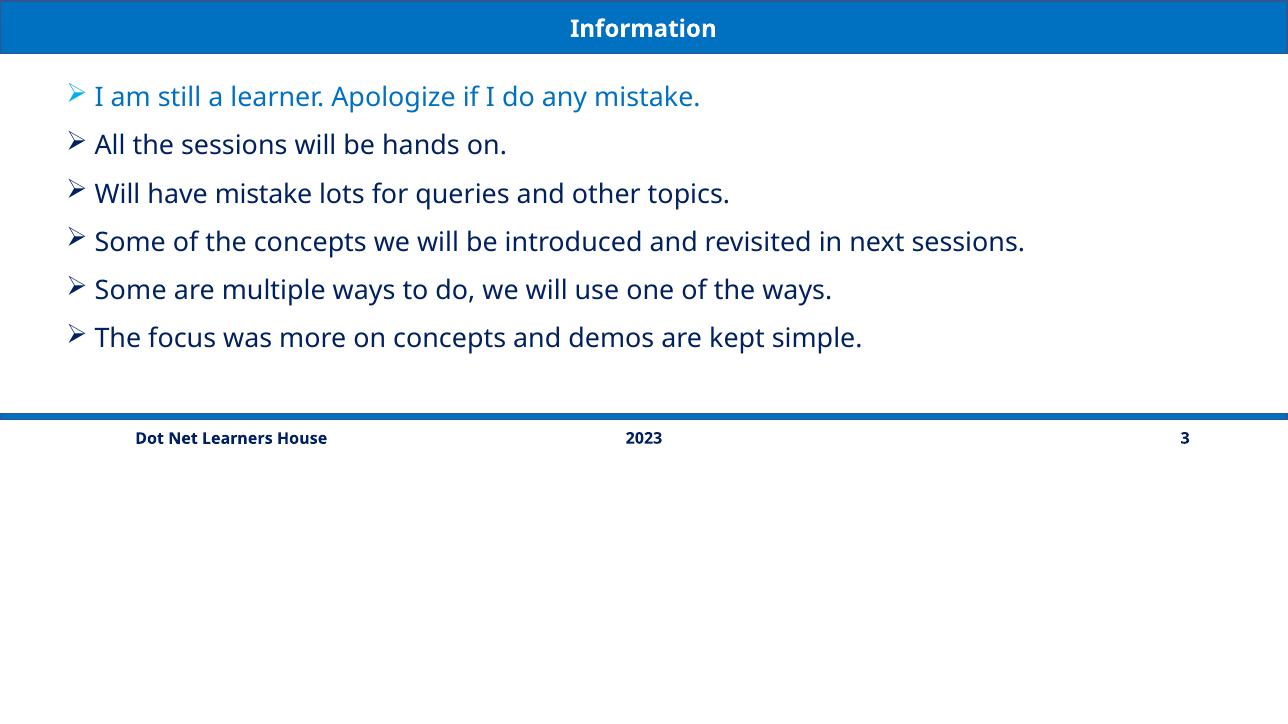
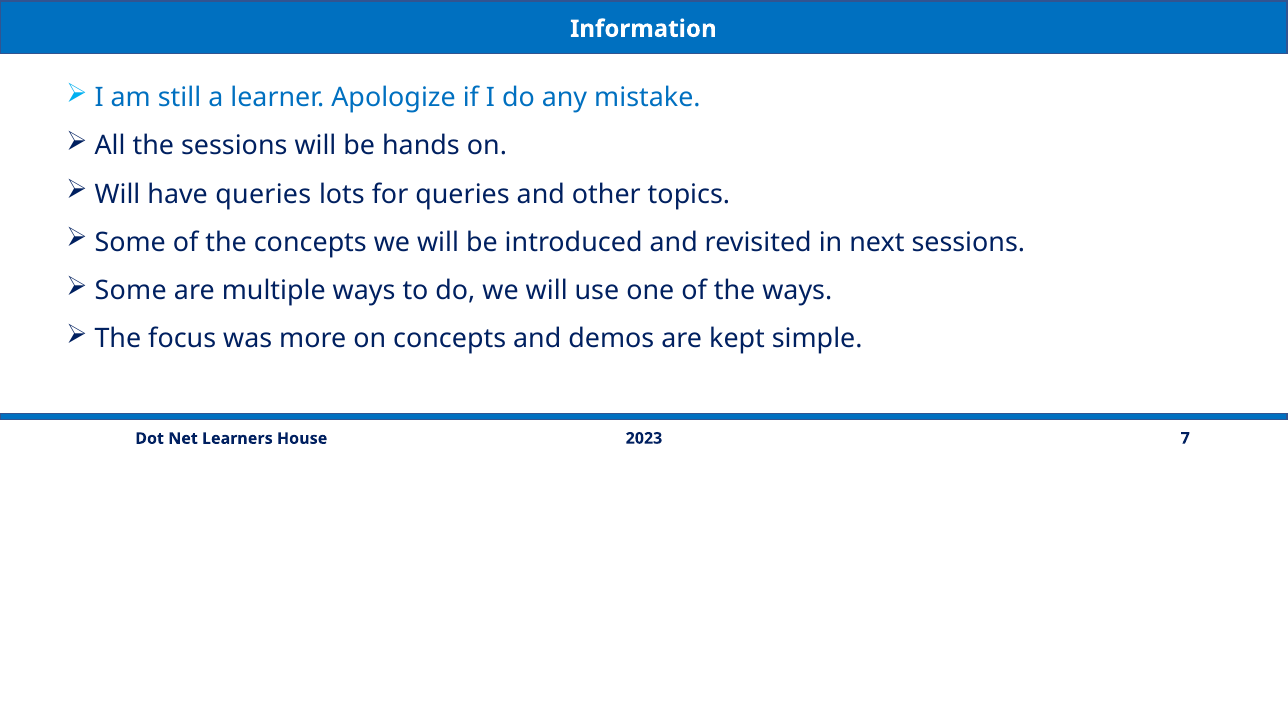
have mistake: mistake -> queries (263, 194)
3: 3 -> 7 (1185, 439)
